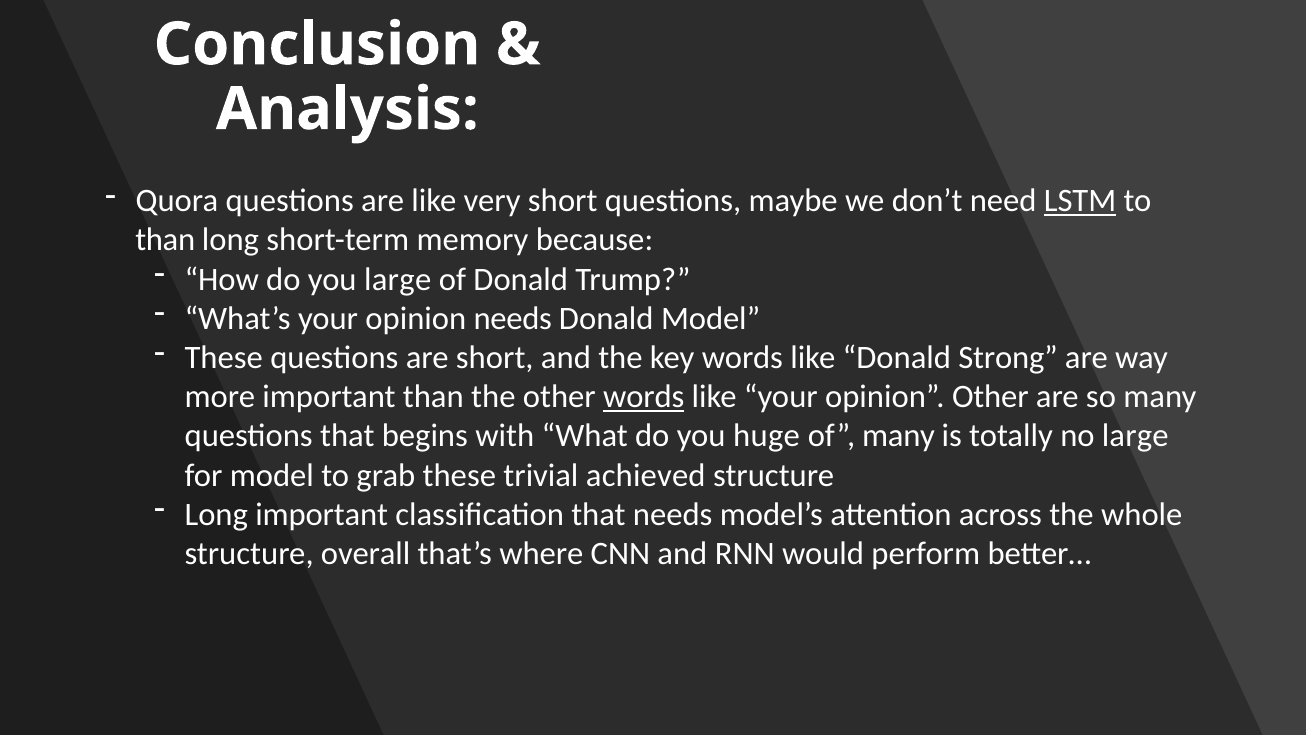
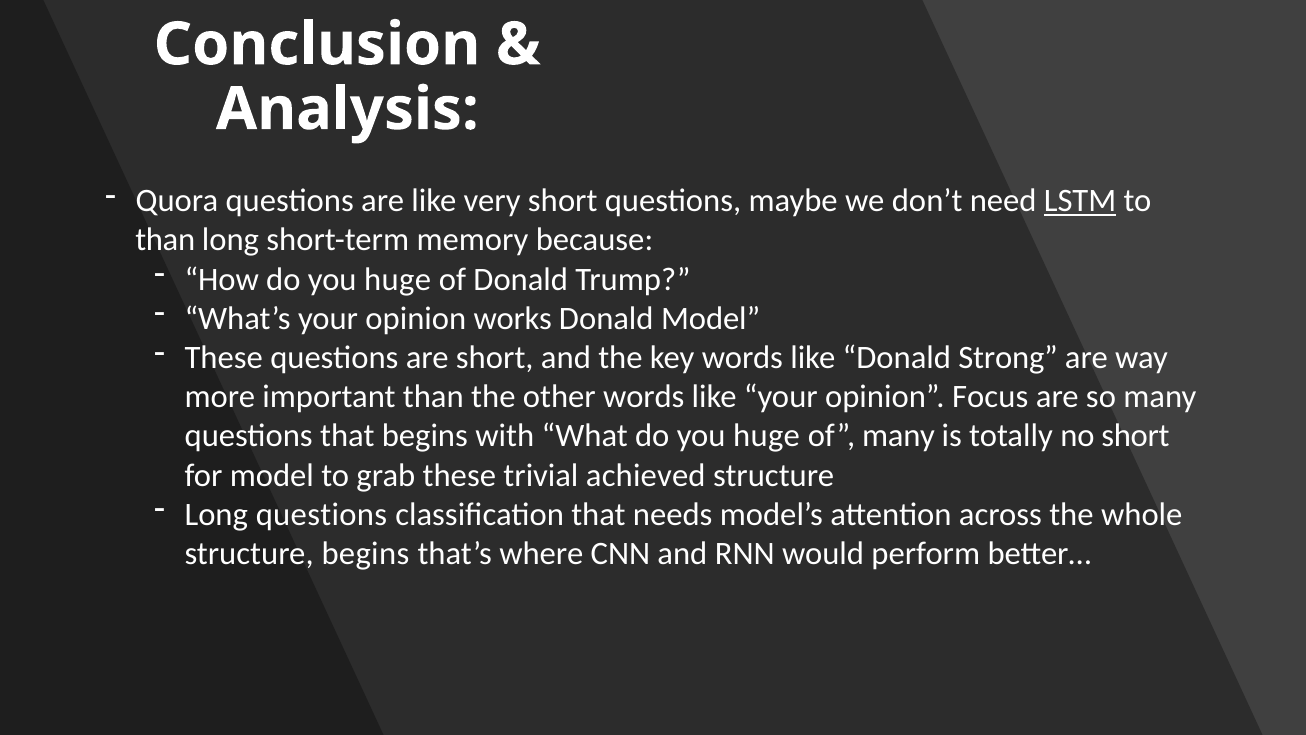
How do you large: large -> huge (398, 279)
opinion needs: needs -> works (513, 318)
words underline: present -> none (644, 397)
opinion Other: Other -> Focus (990, 397)
no large: large -> short (1135, 436)
Long important: important -> questions (321, 514)
structure overall: overall -> begins (365, 553)
